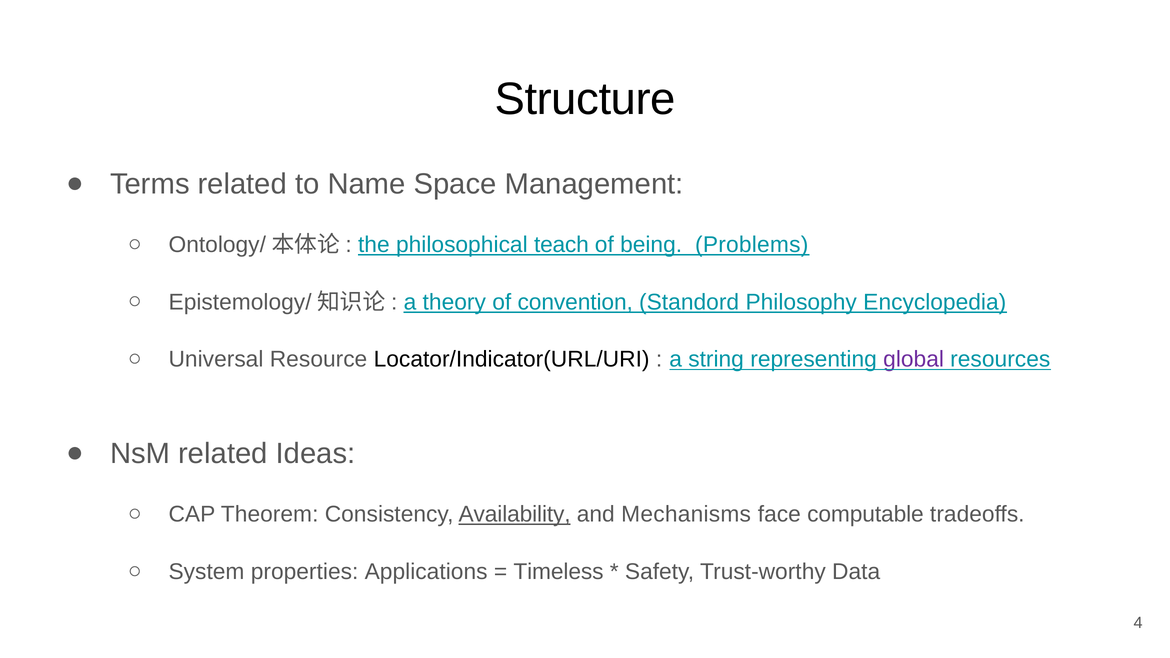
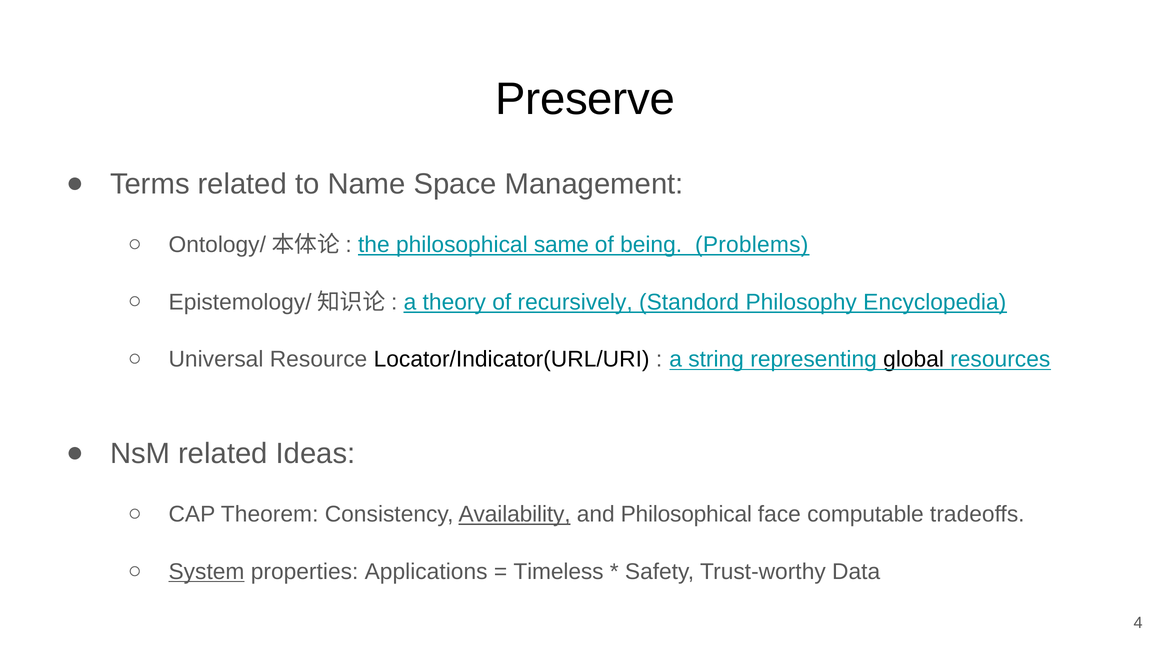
Structure: Structure -> Preserve (585, 99)
teach: teach -> same (561, 245)
convention: convention -> recursively (575, 302)
global colour: purple -> black (914, 359)
and Mechanisms: Mechanisms -> Philosophical (686, 515)
System underline: none -> present (207, 572)
